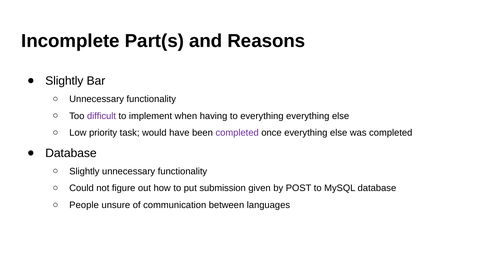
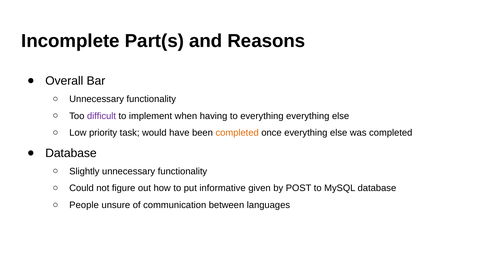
Slightly: Slightly -> Overall (64, 81)
completed colour: purple -> orange (237, 133)
submission: submission -> informative (223, 188)
